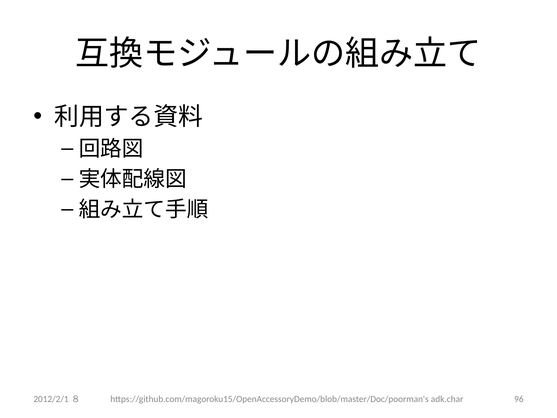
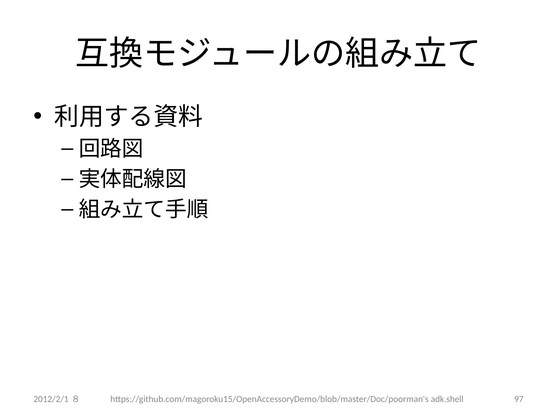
adk.char: adk.char -> adk.shell (447, 399)
96: 96 -> 97 (519, 399)
